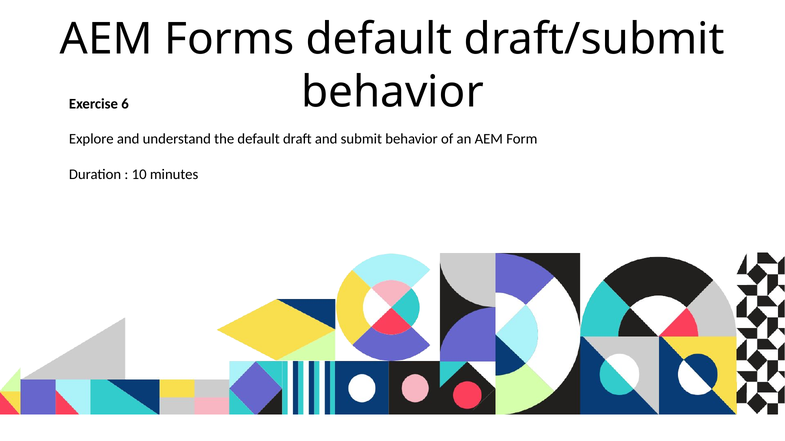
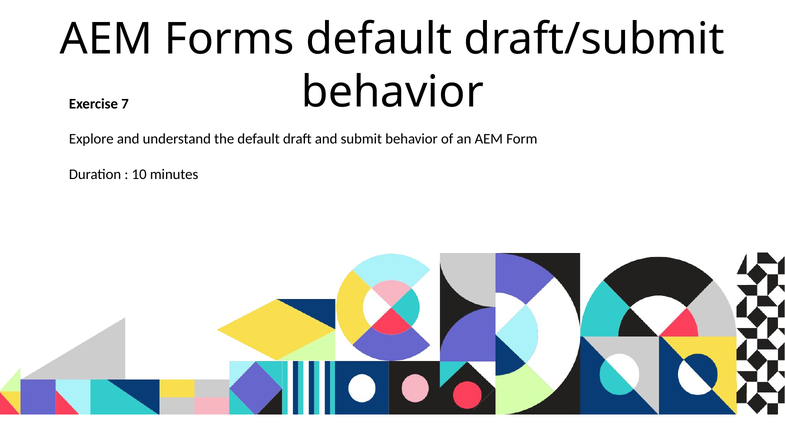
6: 6 -> 7 (125, 104)
